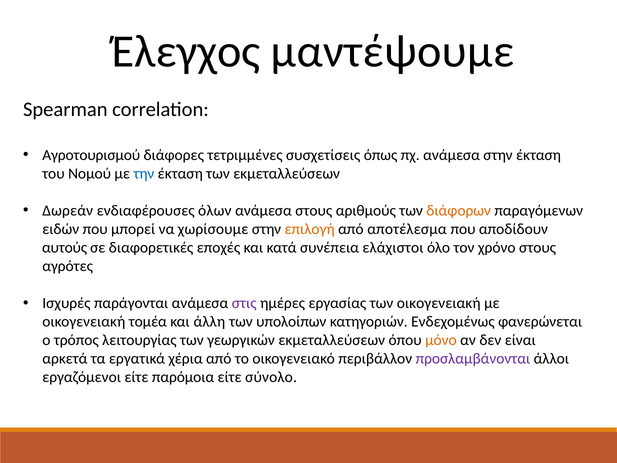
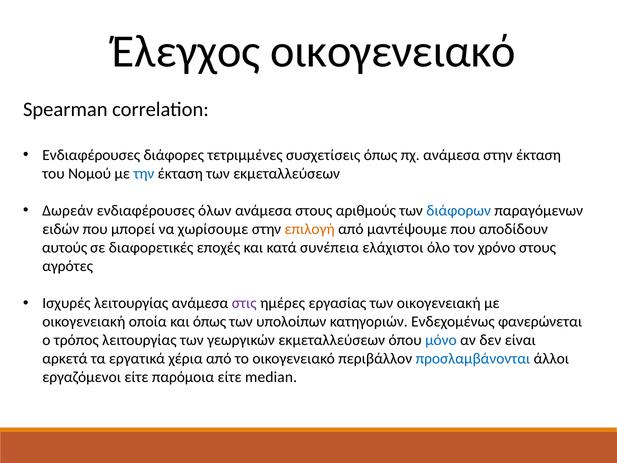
Έλεγχος μαντέψουμε: μαντέψουμε -> οικογενειακό (393, 52)
Αγροτουρισμού: Αγροτουρισμού -> Ενδιαφέρουσες (91, 155)
διάφορων colour: orange -> blue (459, 211)
αποτέλεσμα: αποτέλεσμα -> μαντέψουμε (407, 229)
Ισχυρές παράγονται: παράγονται -> λειτουργίας (131, 303)
τομέα: τομέα -> οποία (148, 322)
και άλλη: άλλη -> όπως (210, 322)
μόνο colour: orange -> blue (441, 340)
προσλαμβάνονται colour: purple -> blue (473, 359)
σύνολο: σύνολο -> median (271, 377)
